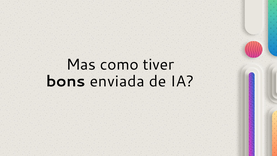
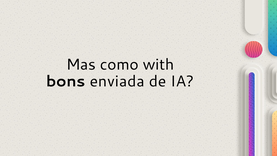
tiver: tiver -> with (158, 64)
